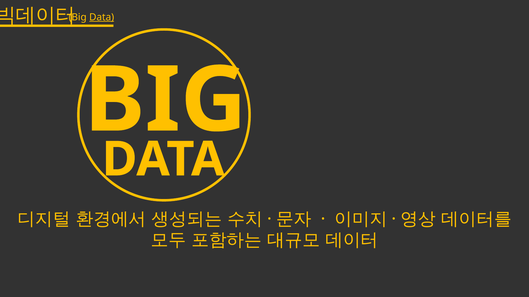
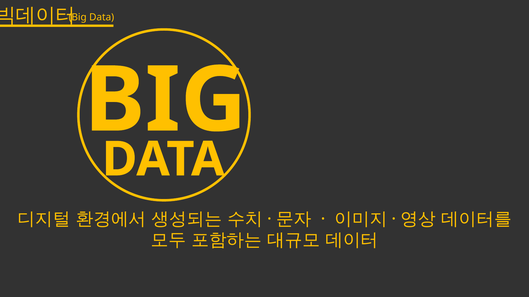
Data underline: present -> none (102, 17)
